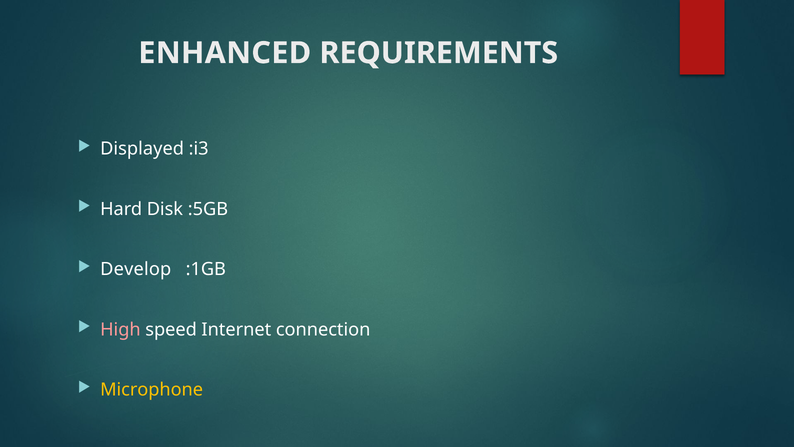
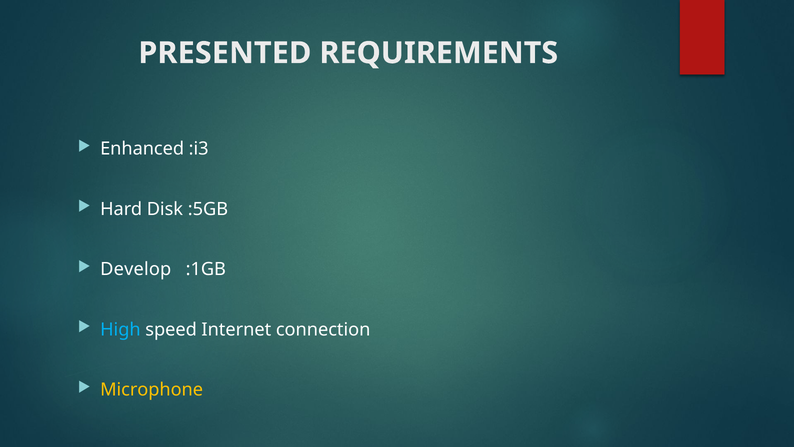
ENHANCED: ENHANCED -> PRESENTED (225, 53)
Displayed: Displayed -> Enhanced (142, 149)
High colour: pink -> light blue (120, 329)
